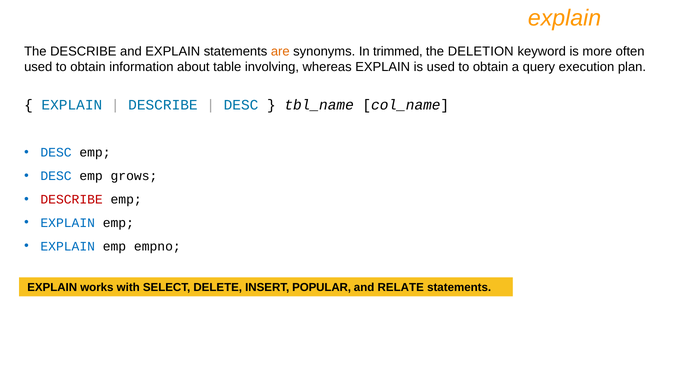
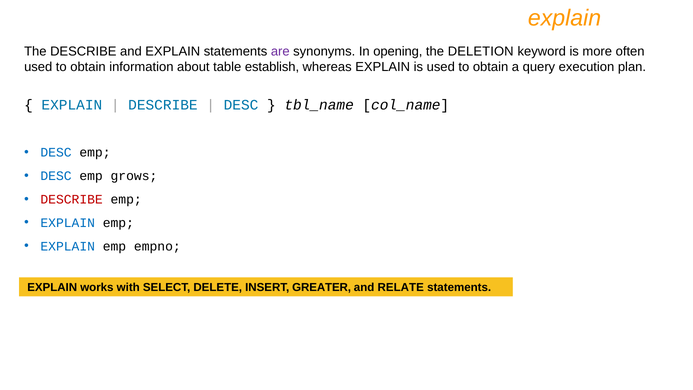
are colour: orange -> purple (280, 51)
trimmed: trimmed -> opening (398, 51)
involving: involving -> establish (272, 67)
POPULAR: POPULAR -> GREATER (322, 287)
